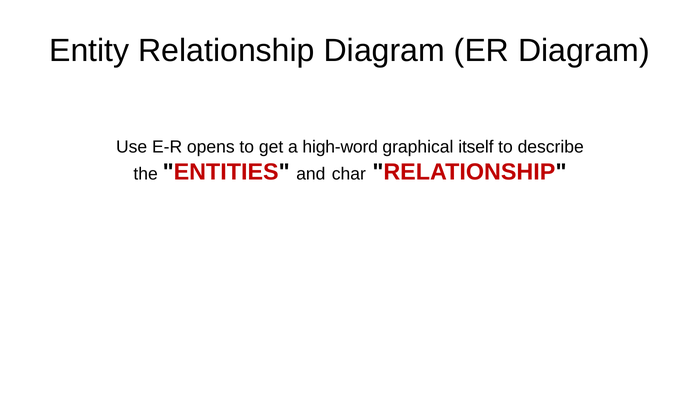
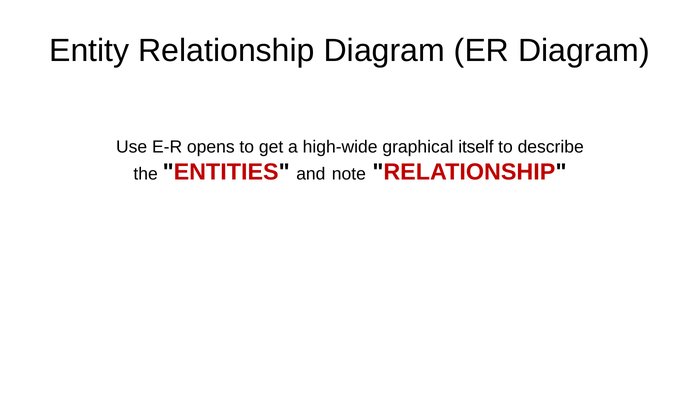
high-word: high-word -> high-wide (340, 147)
char: char -> note (349, 174)
